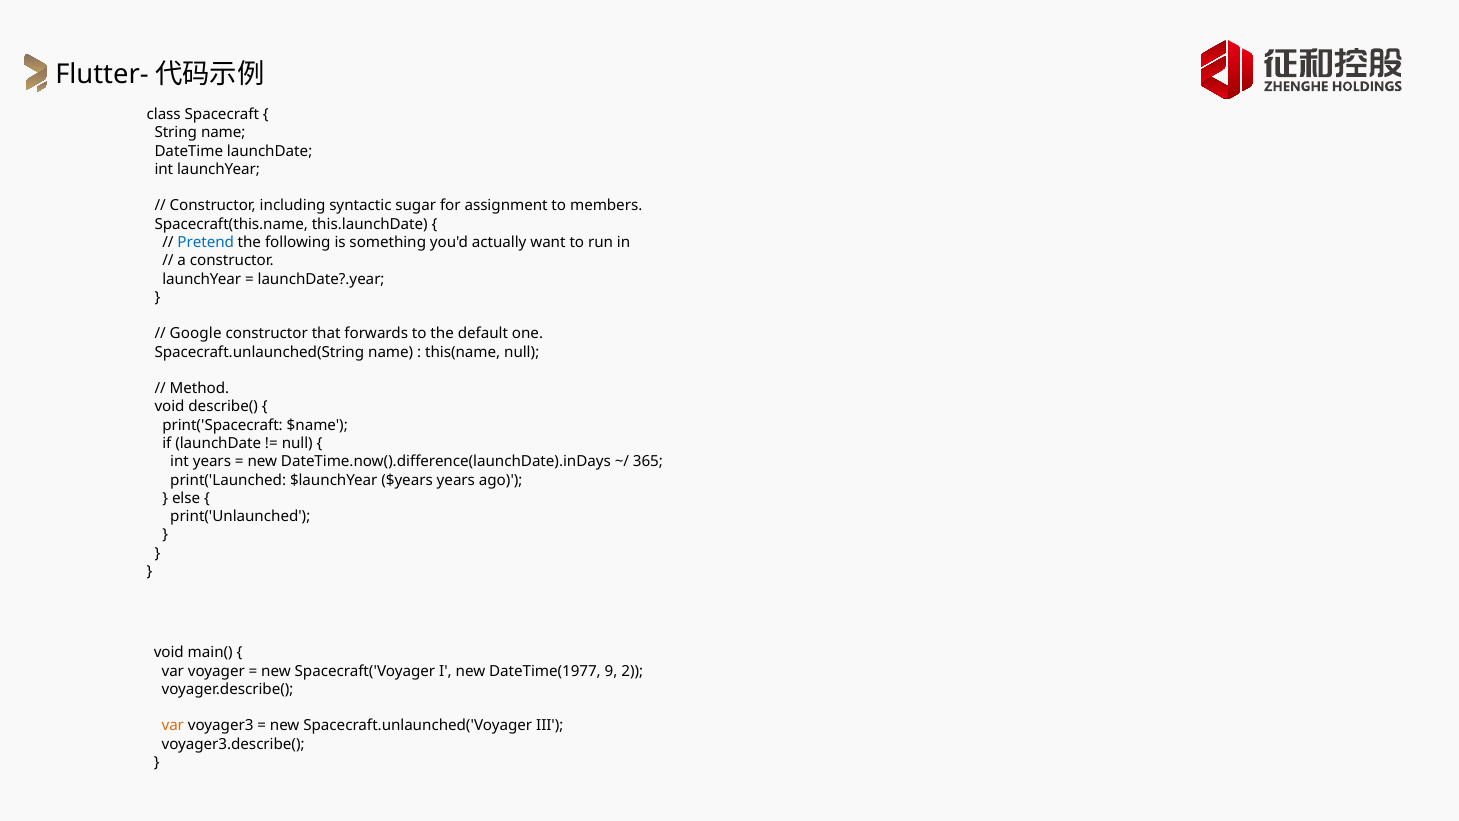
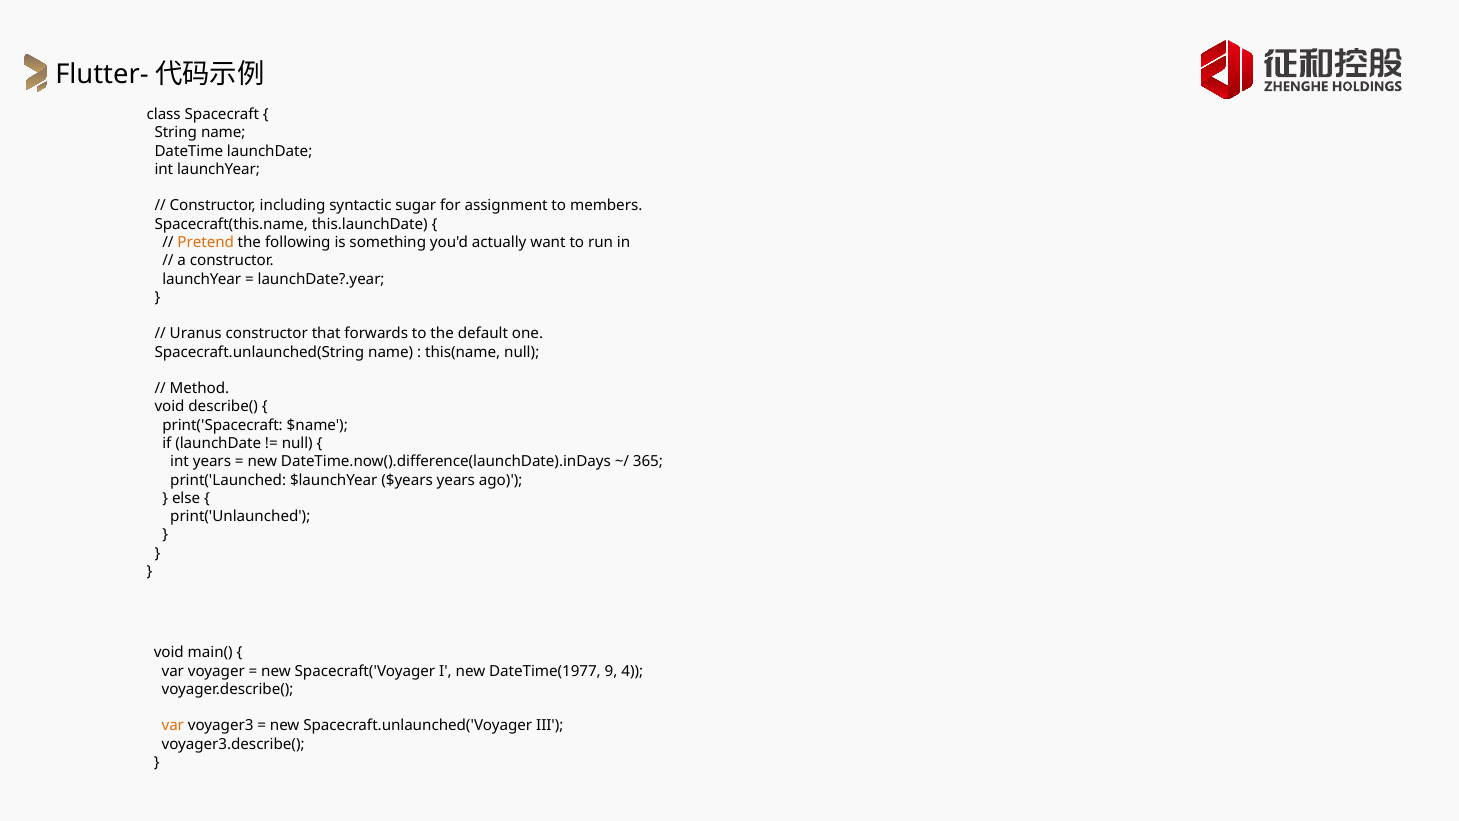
Pretend colour: blue -> orange (206, 242)
Google: Google -> Uranus (196, 334)
2: 2 -> 4 (632, 671)
